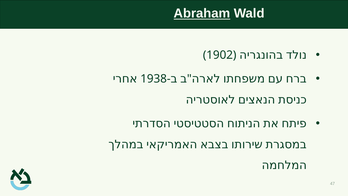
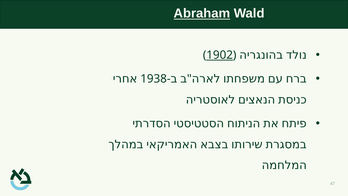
1902 underline: none -> present (220, 55)
